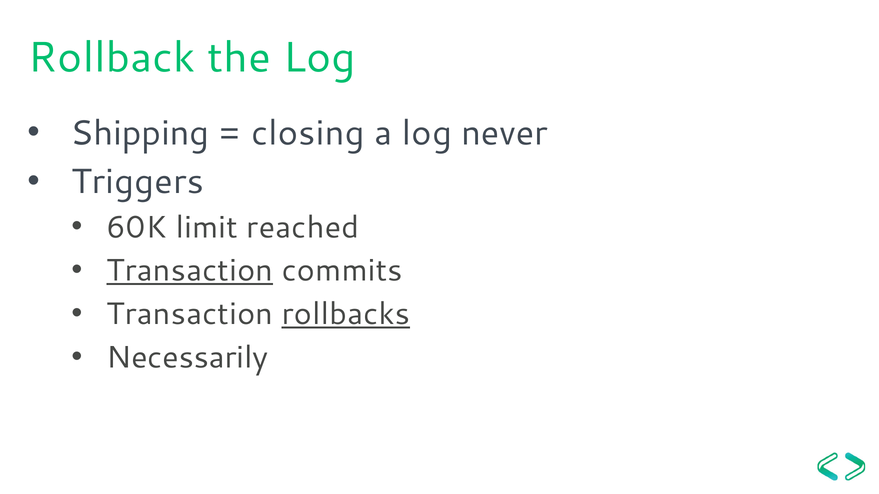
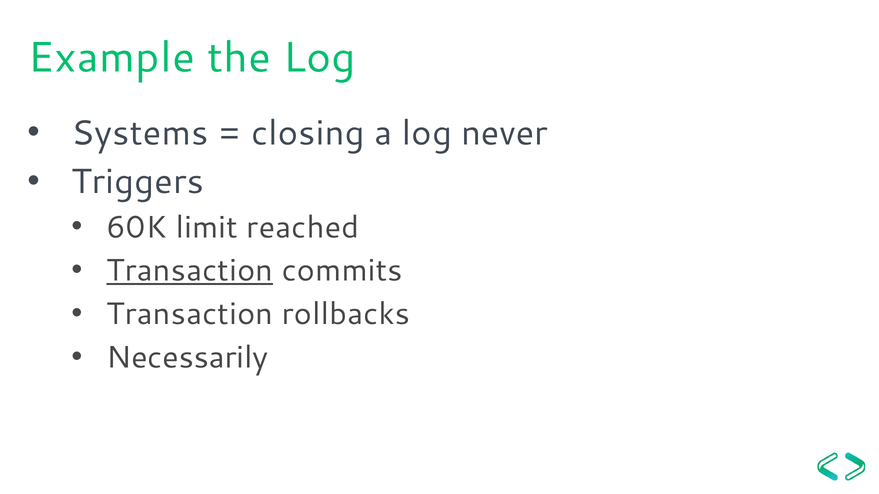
Rollback: Rollback -> Example (111, 58)
Shipping: Shipping -> Systems (140, 133)
rollbacks underline: present -> none (346, 314)
